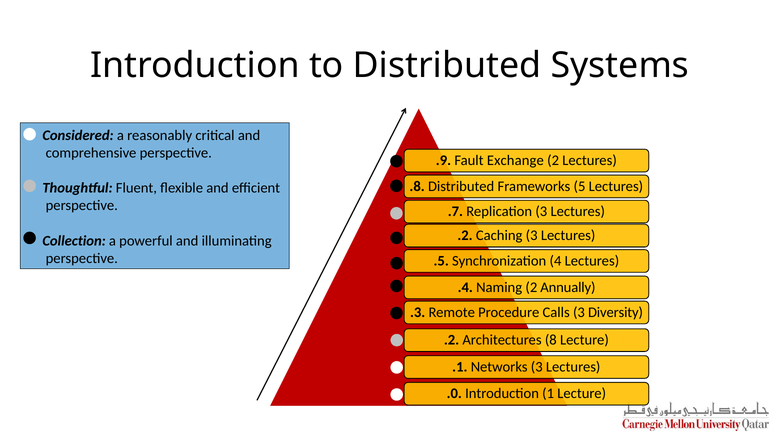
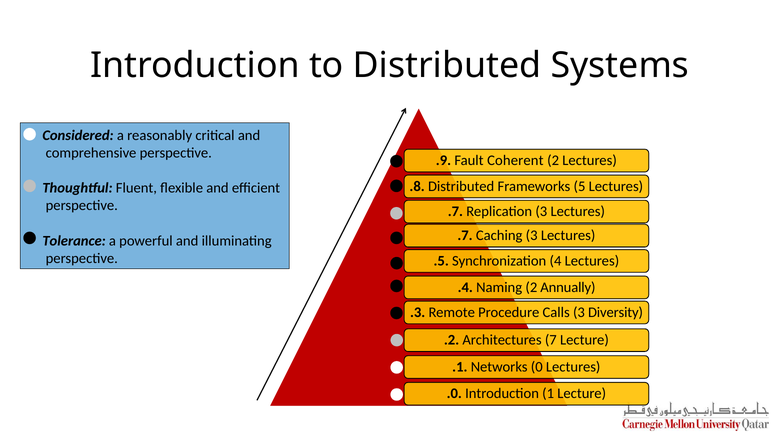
Exchange: Exchange -> Coherent (515, 160)
.2: .2 -> .7 (465, 235)
Collection: Collection -> Tolerance (74, 241)
8: 8 -> 7 (551, 340)
Networks 3: 3 -> 0 (537, 367)
